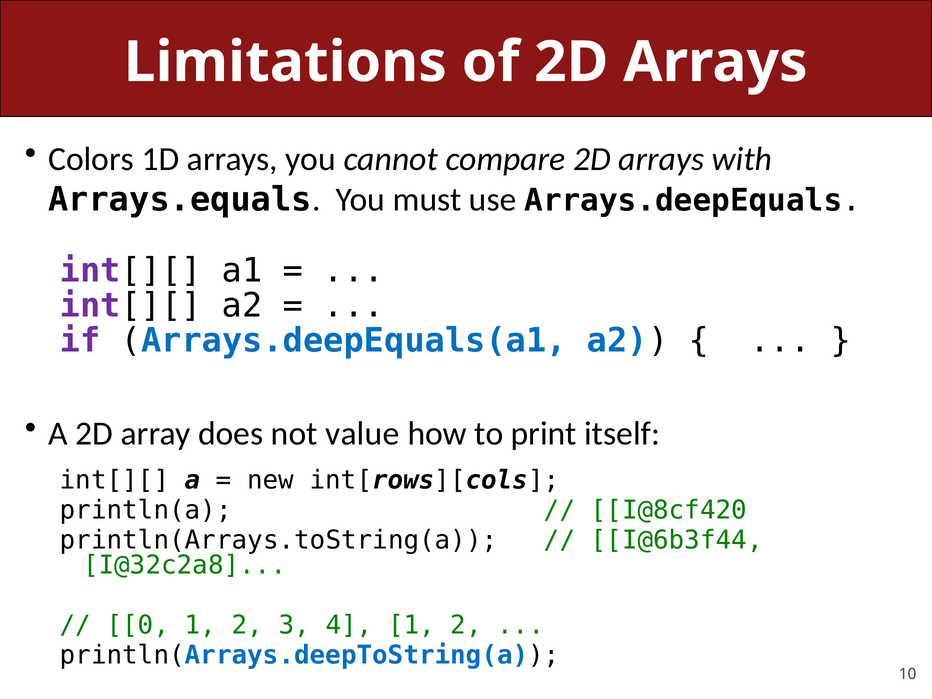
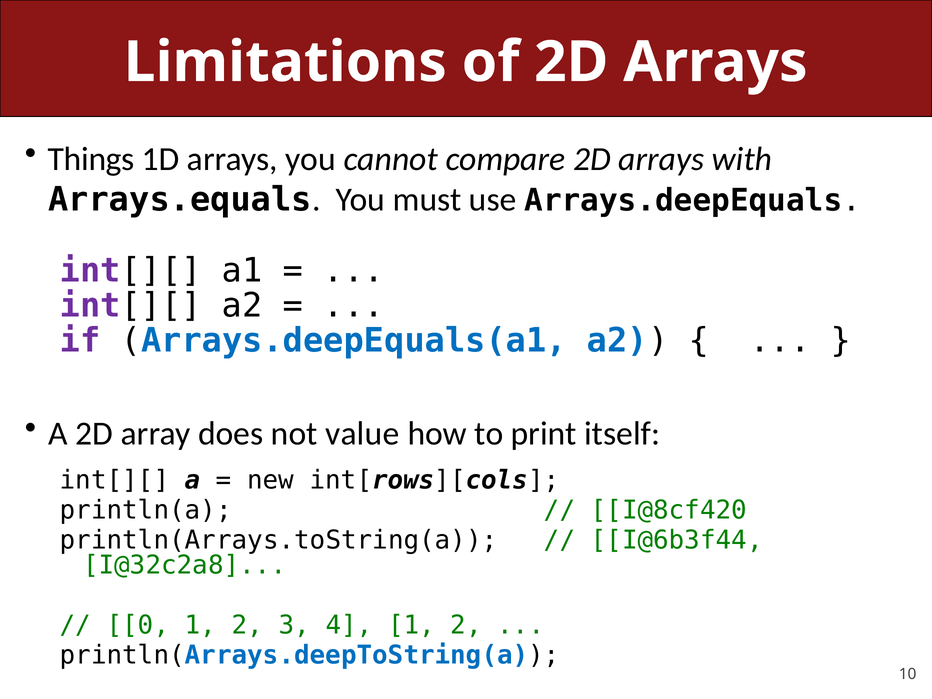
Colors: Colors -> Things (91, 159)
